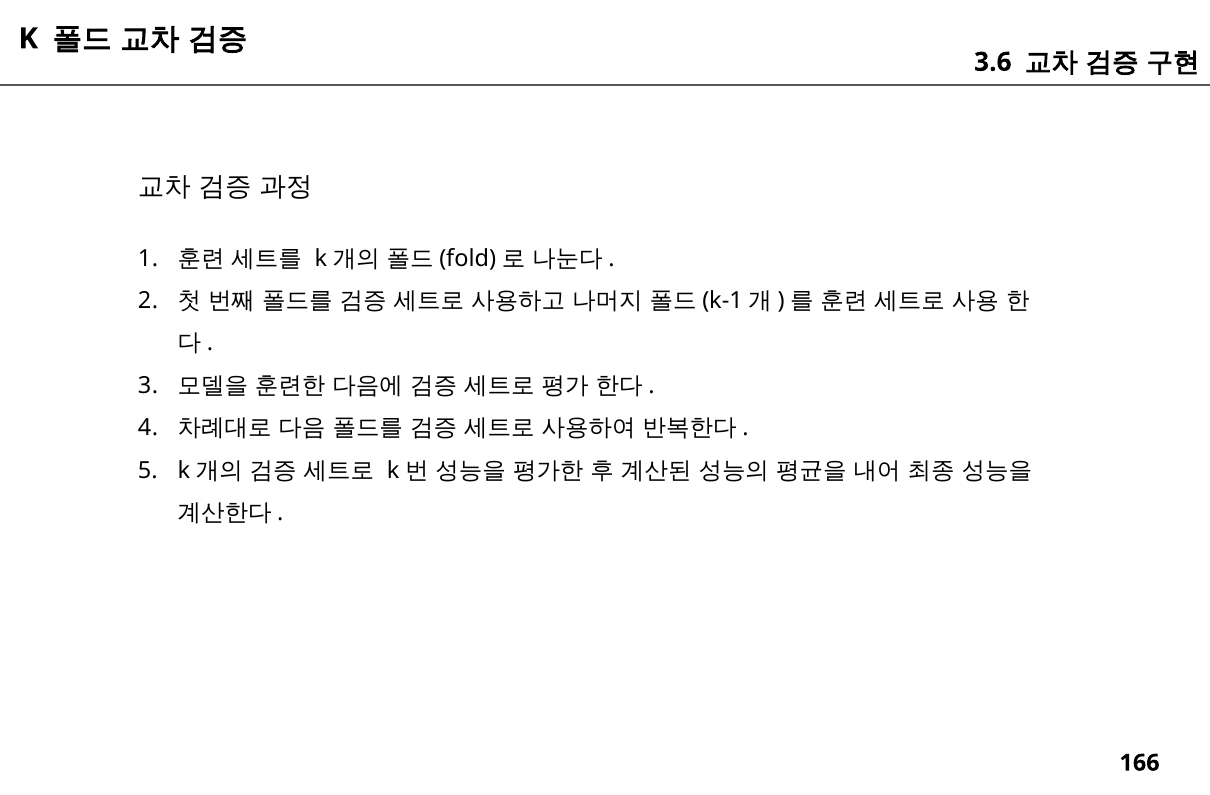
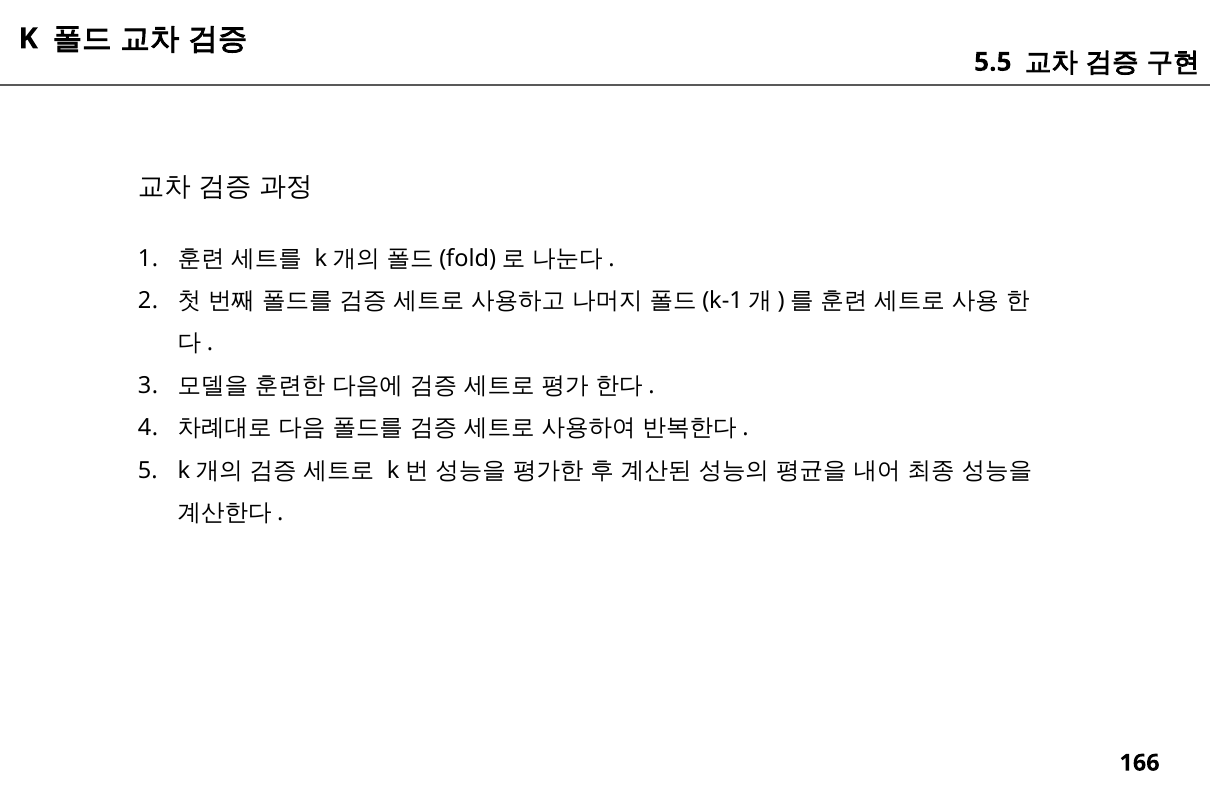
3.6: 3.6 -> 5.5 (993, 62)
